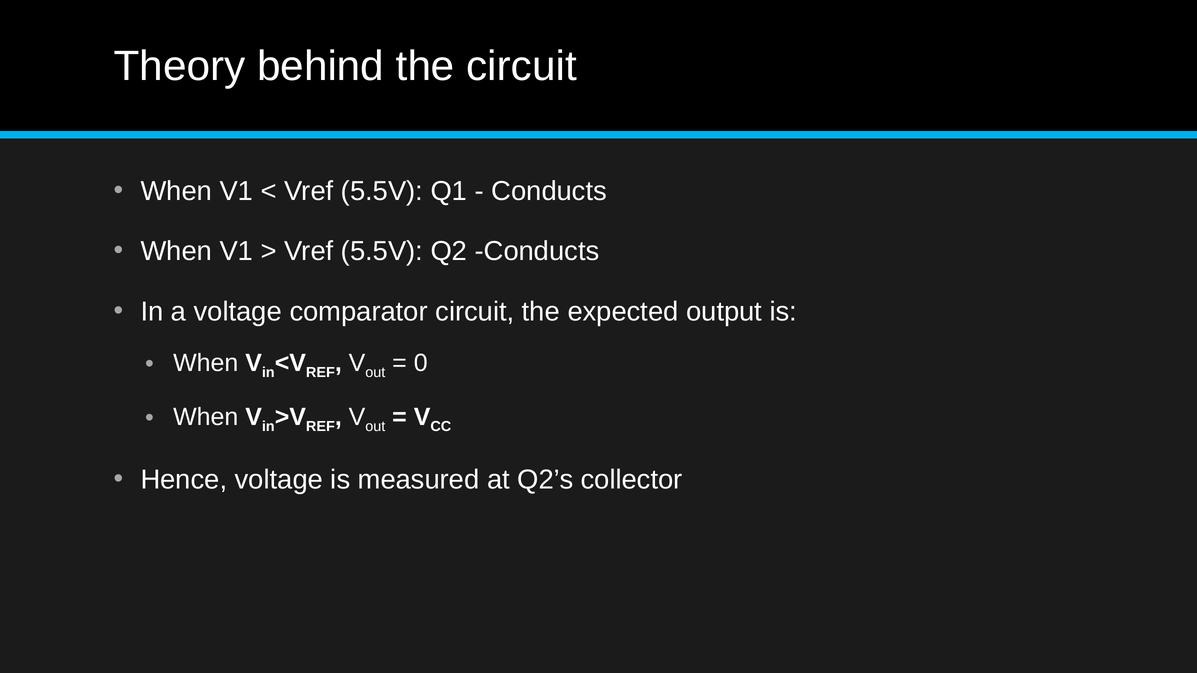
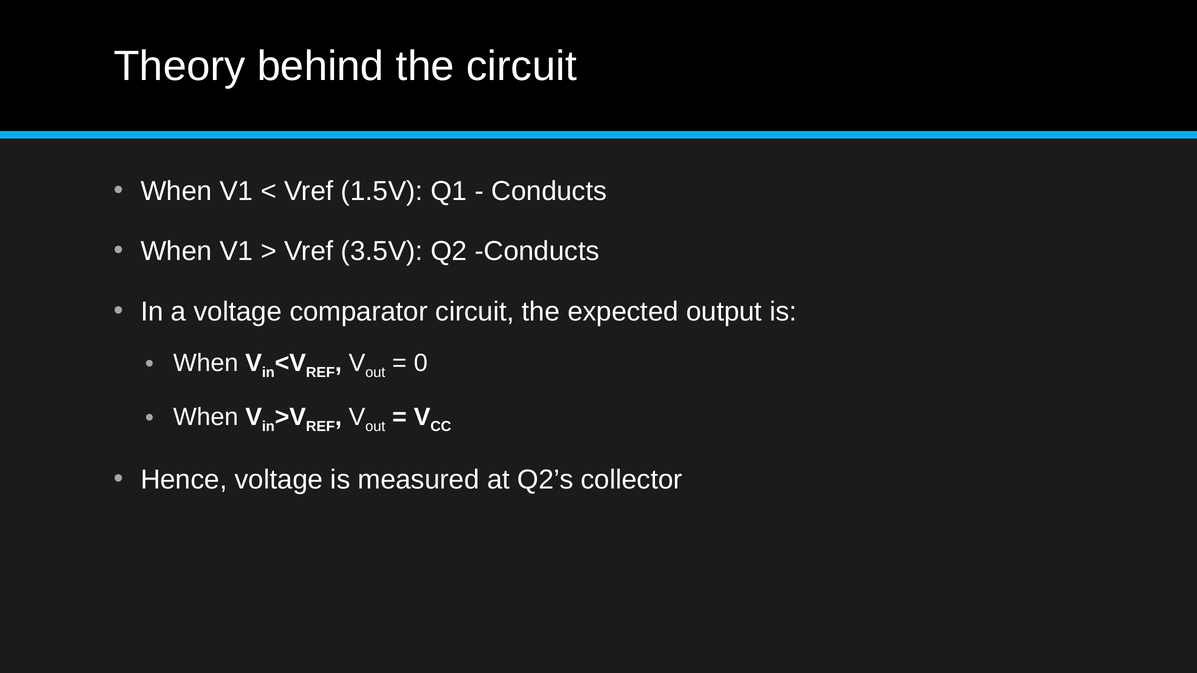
5.5V: 5.5V -> 1.5V (382, 191)
5.5V: 5.5V -> 3.5V (382, 252)
